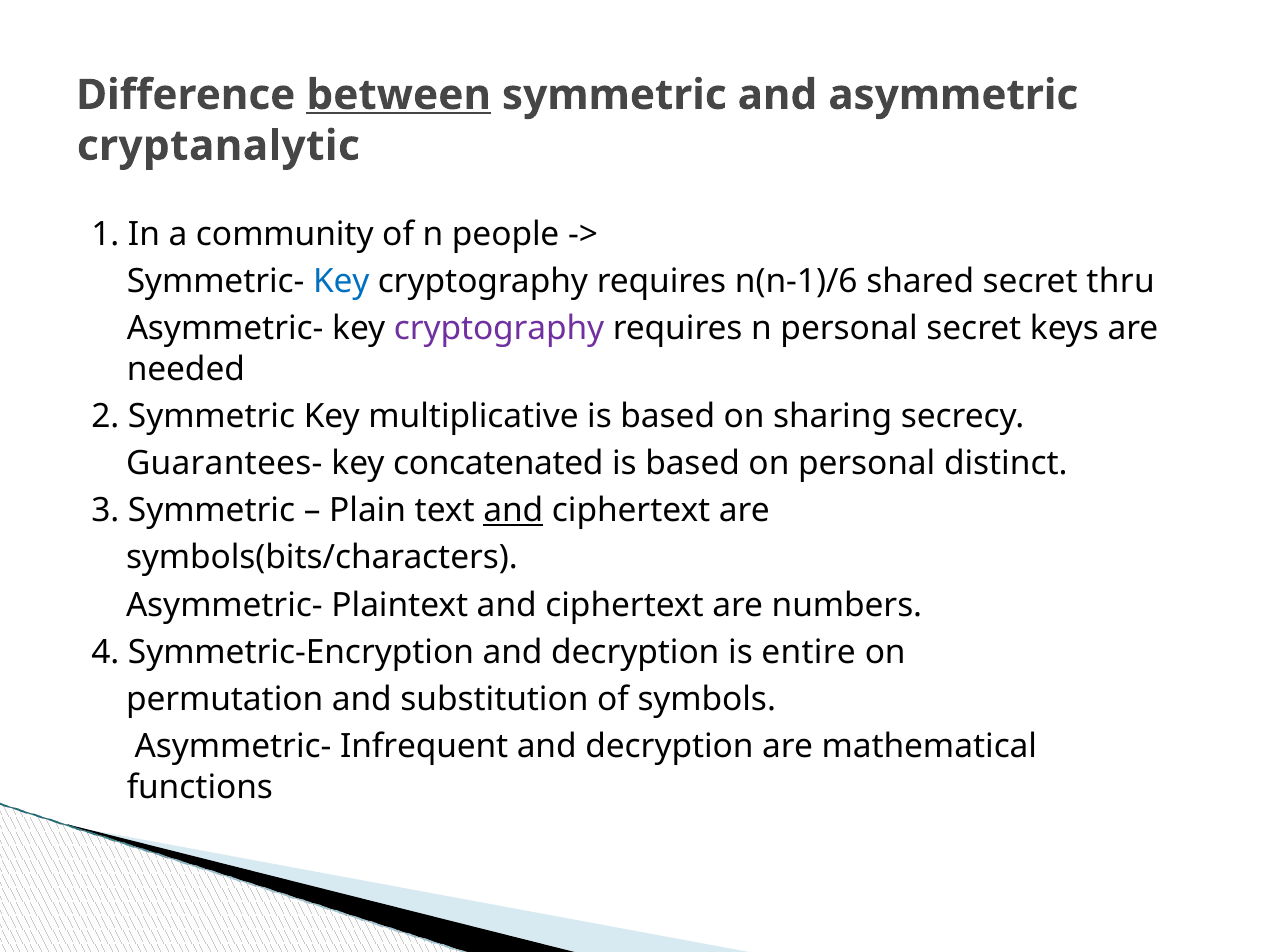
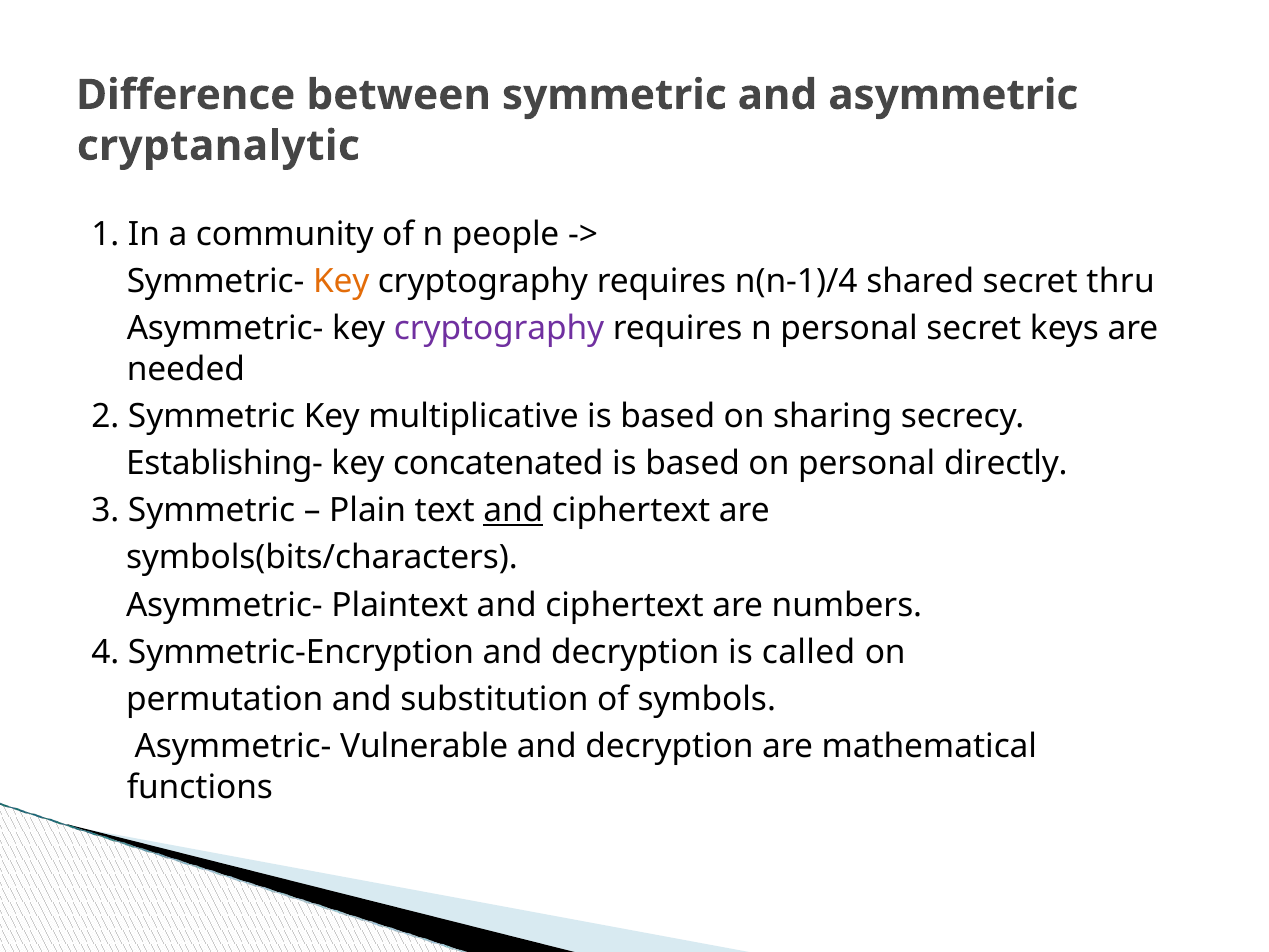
between underline: present -> none (399, 95)
Key colour: blue -> orange (341, 282)
n(n-1)/6: n(n-1)/6 -> n(n-1)/4 (796, 282)
Guarantees-: Guarantees- -> Establishing- (225, 463)
distinct: distinct -> directly (1006, 463)
entire: entire -> called (809, 652)
Infrequent: Infrequent -> Vulnerable (424, 747)
